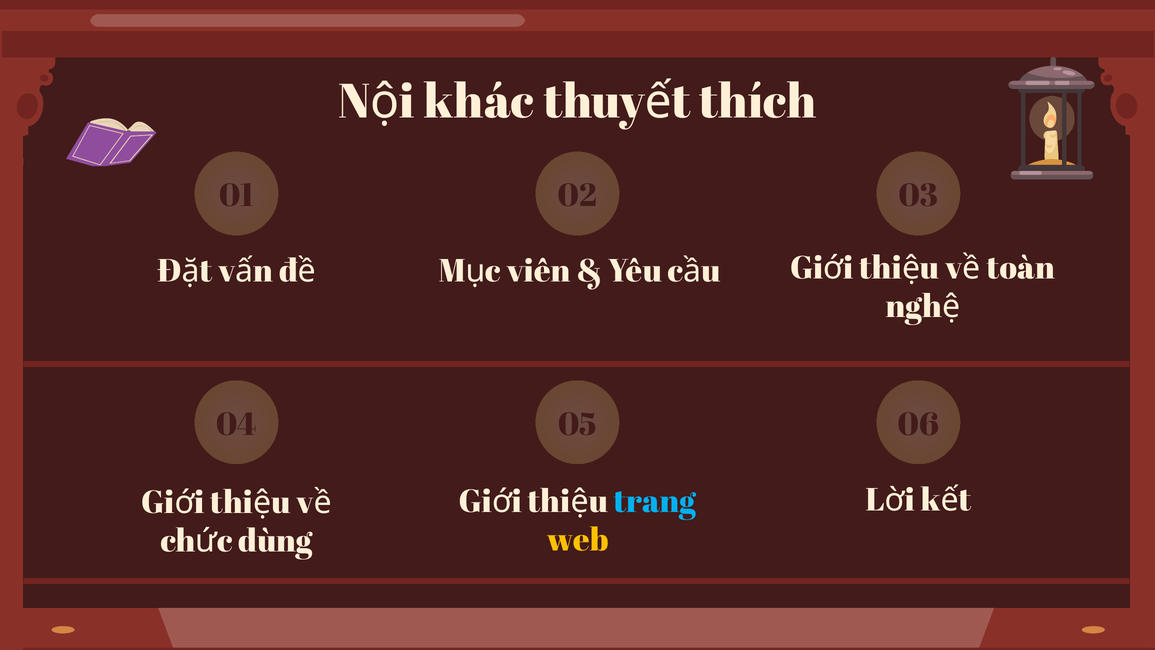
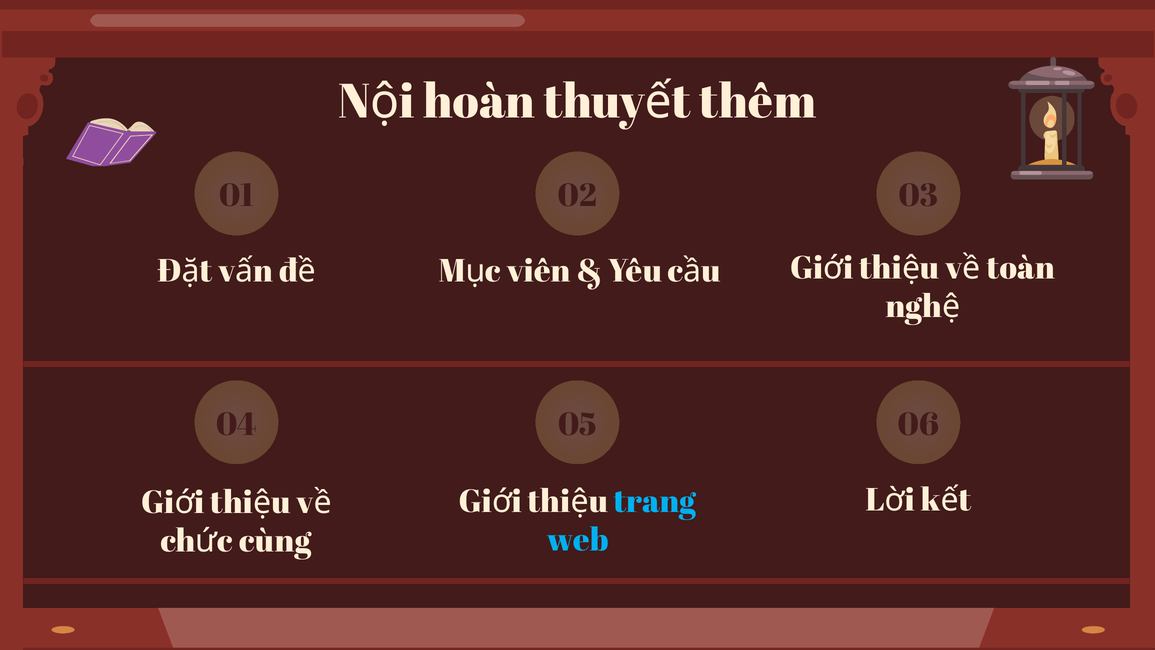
khác: khác -> hoàn (479, 102)
thích: thích -> thêm (758, 102)
web colour: yellow -> light blue (578, 540)
dùng: dùng -> cùng (275, 541)
